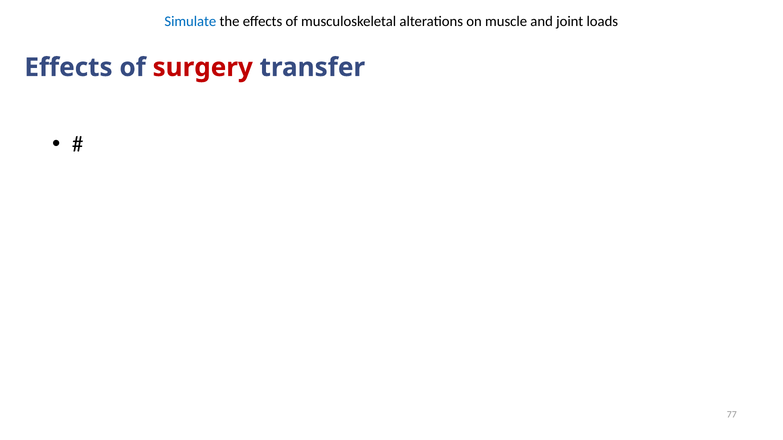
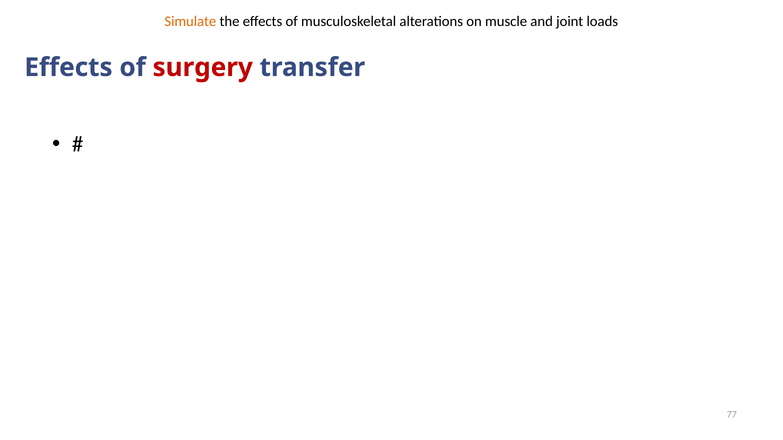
Simulate colour: blue -> orange (190, 21)
